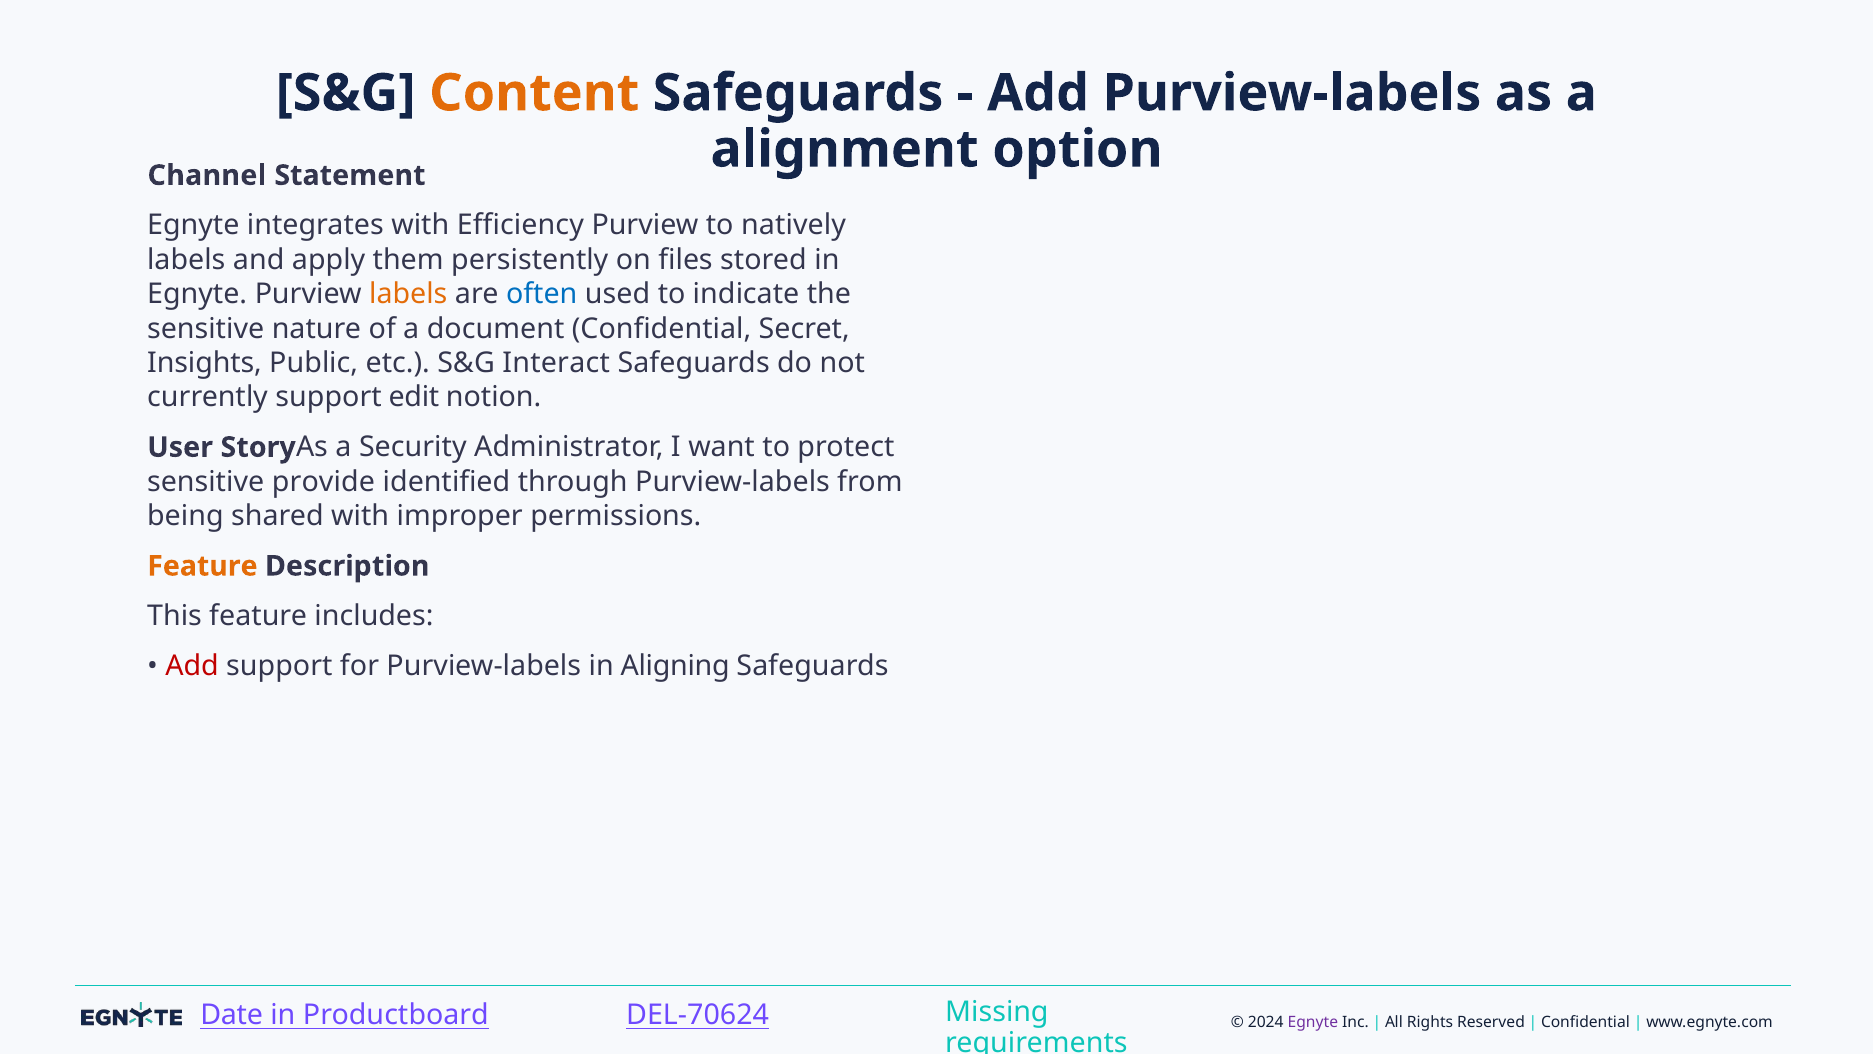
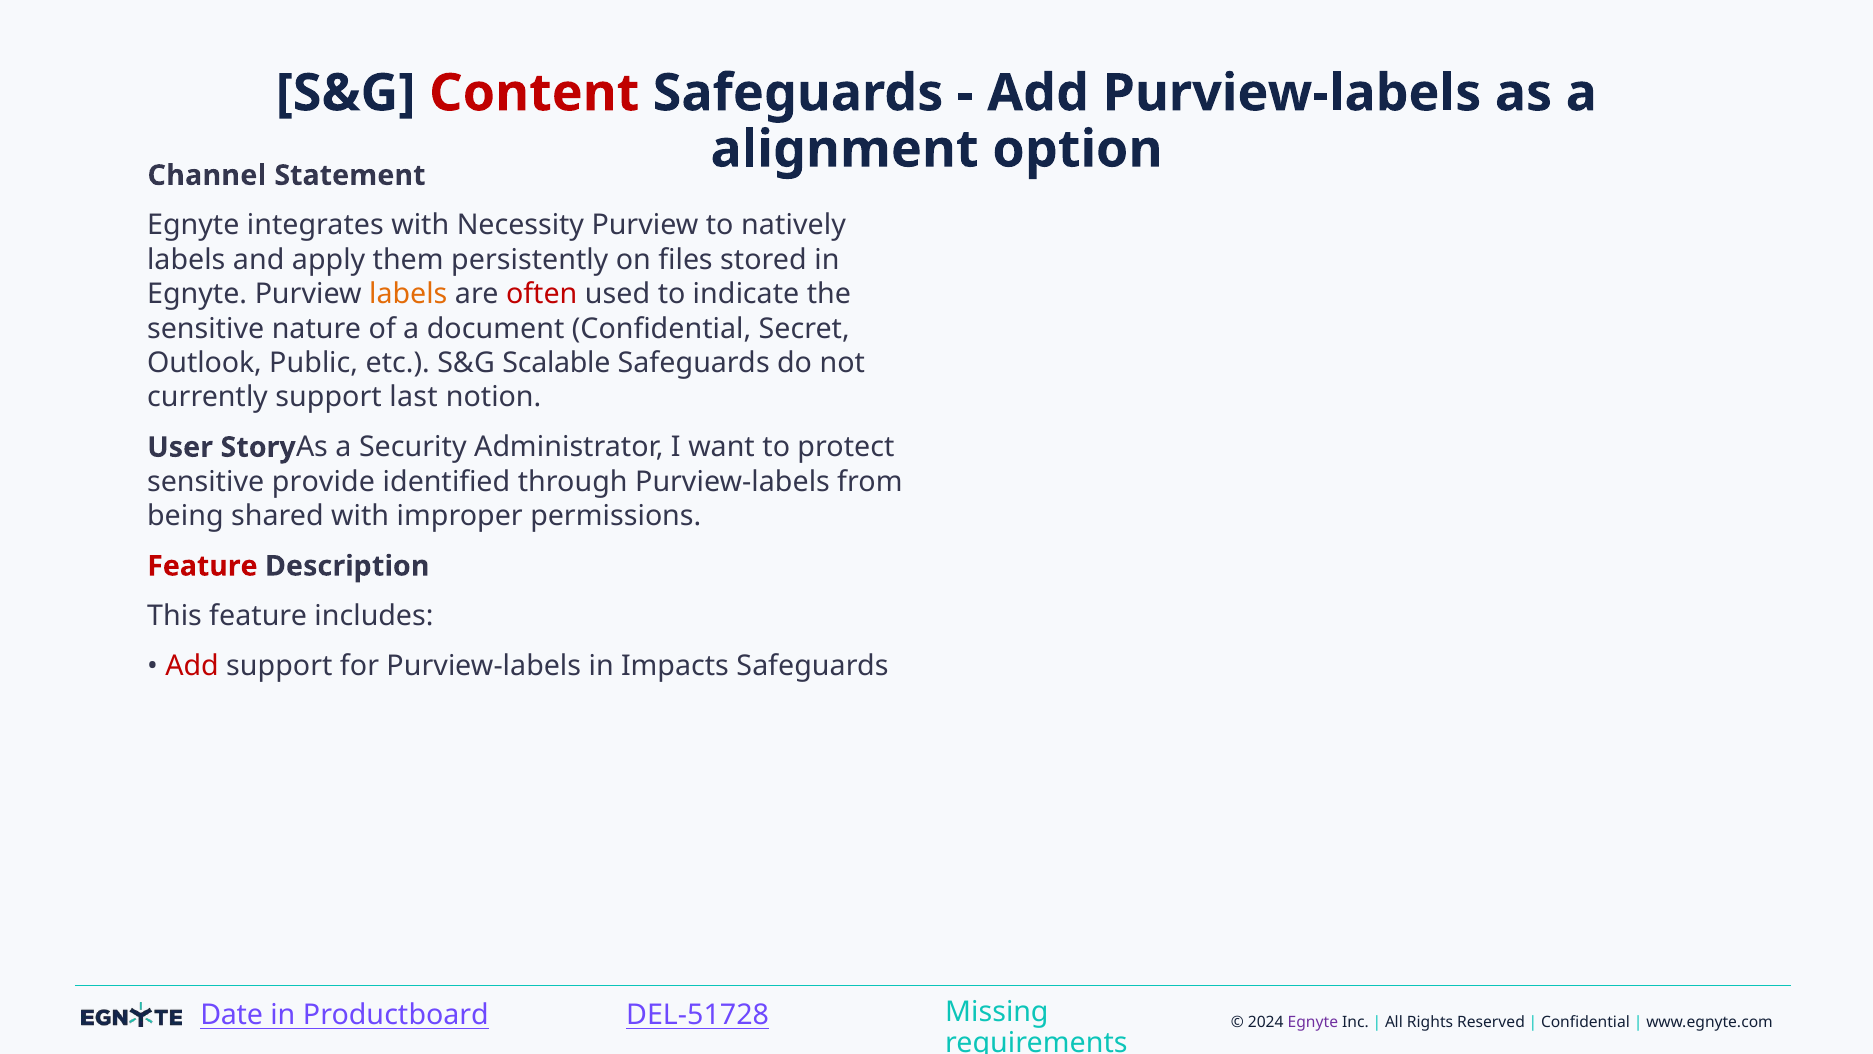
Content colour: orange -> red (534, 93)
Efficiency: Efficiency -> Necessity (520, 225)
often colour: blue -> red (542, 294)
Insights: Insights -> Outlook (205, 363)
Interact: Interact -> Scalable (556, 363)
edit: edit -> last (414, 397)
Feature colour: orange -> red (202, 566)
Aligning: Aligning -> Impacts (675, 666)
DEL-70624: DEL-70624 -> DEL-51728 (698, 1015)
